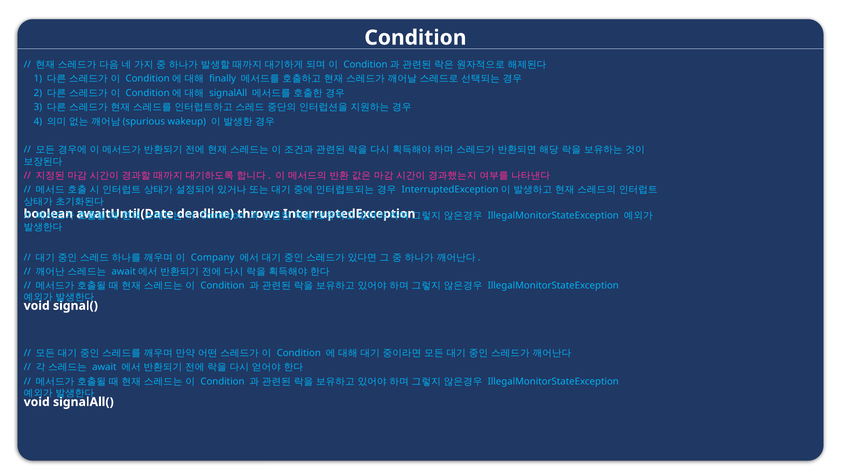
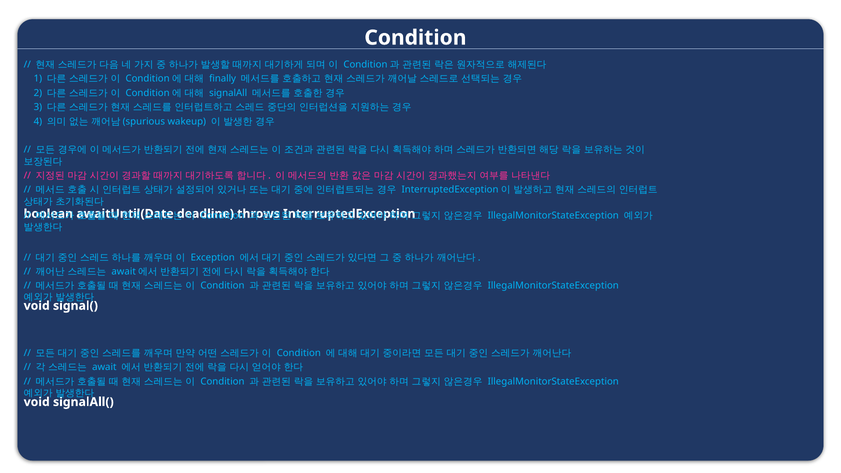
Company: Company -> Exception (213, 257)
